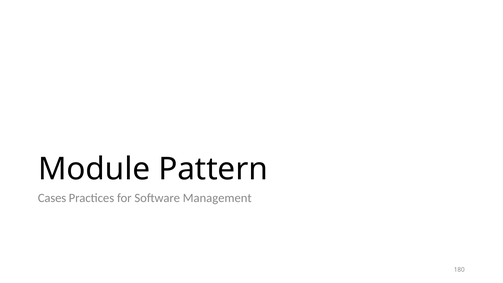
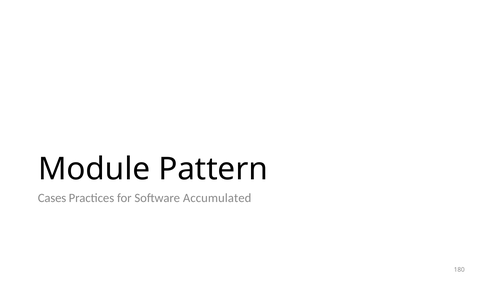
Management: Management -> Accumulated (217, 198)
